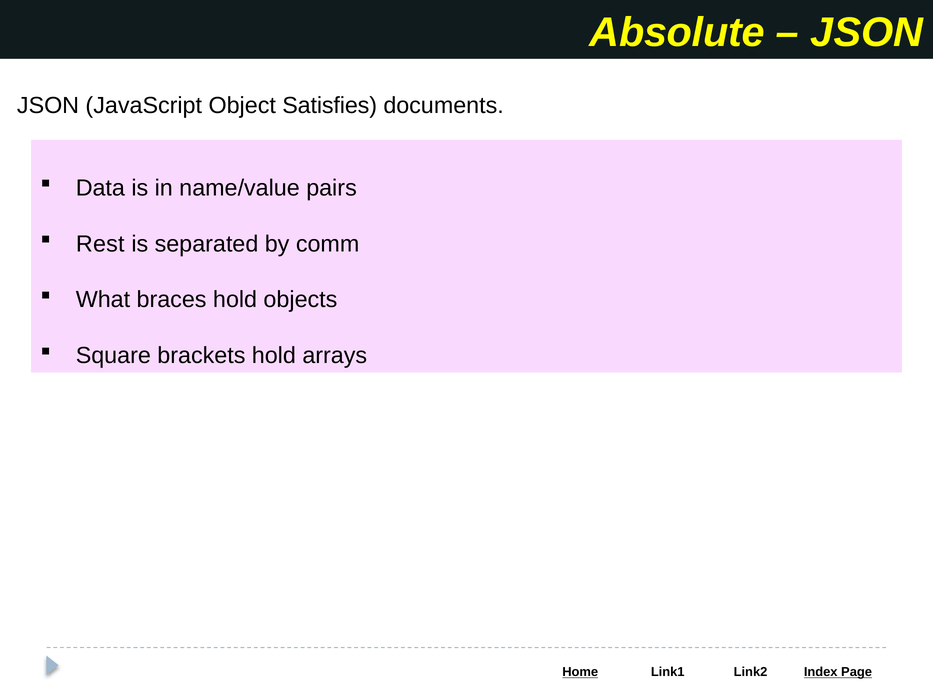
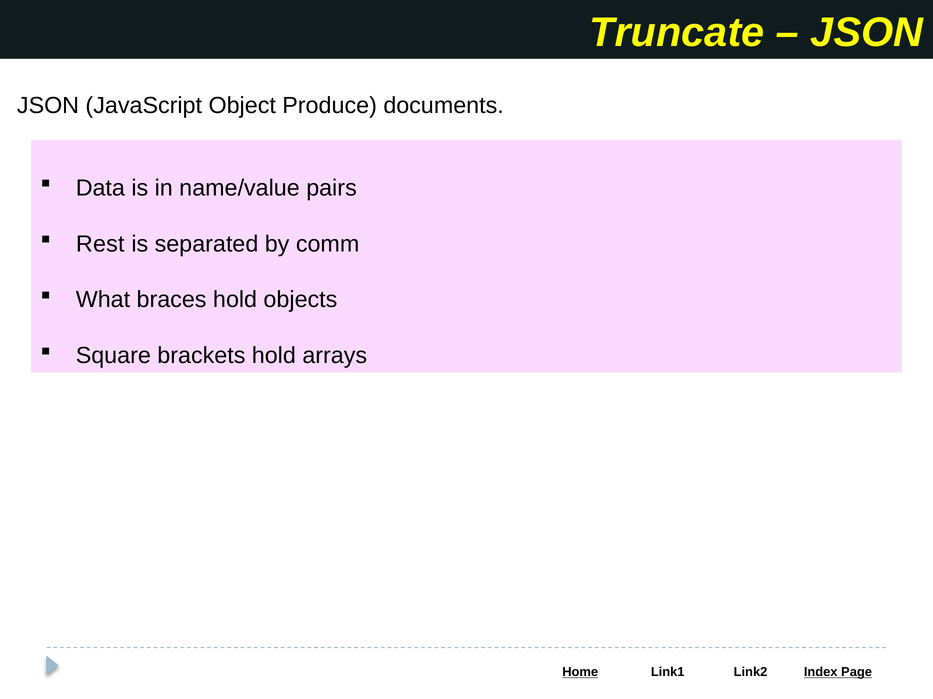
Absolute: Absolute -> Truncate (677, 32)
Satisfies: Satisfies -> Produce (330, 106)
